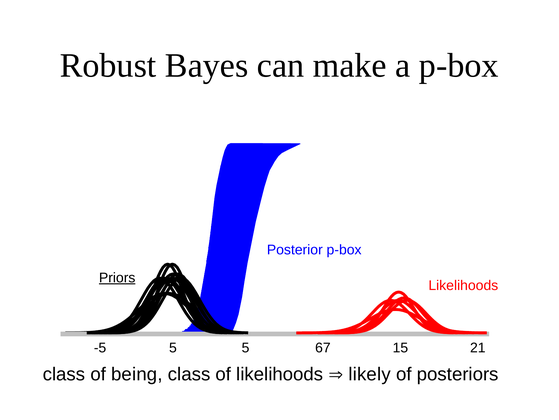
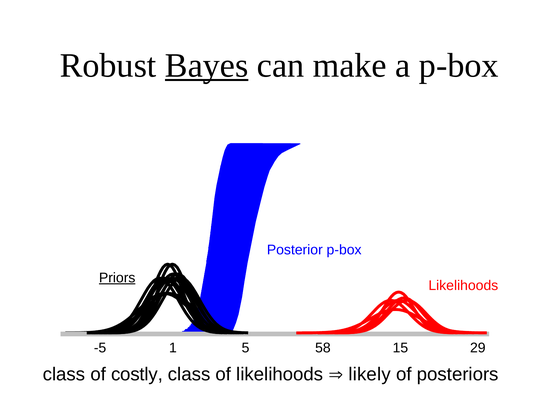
Bayes underline: none -> present (207, 65)
-5 5: 5 -> 1 (173, 347)
67: 67 -> 58 (323, 347)
21: 21 -> 29 (478, 347)
being: being -> costly (137, 374)
